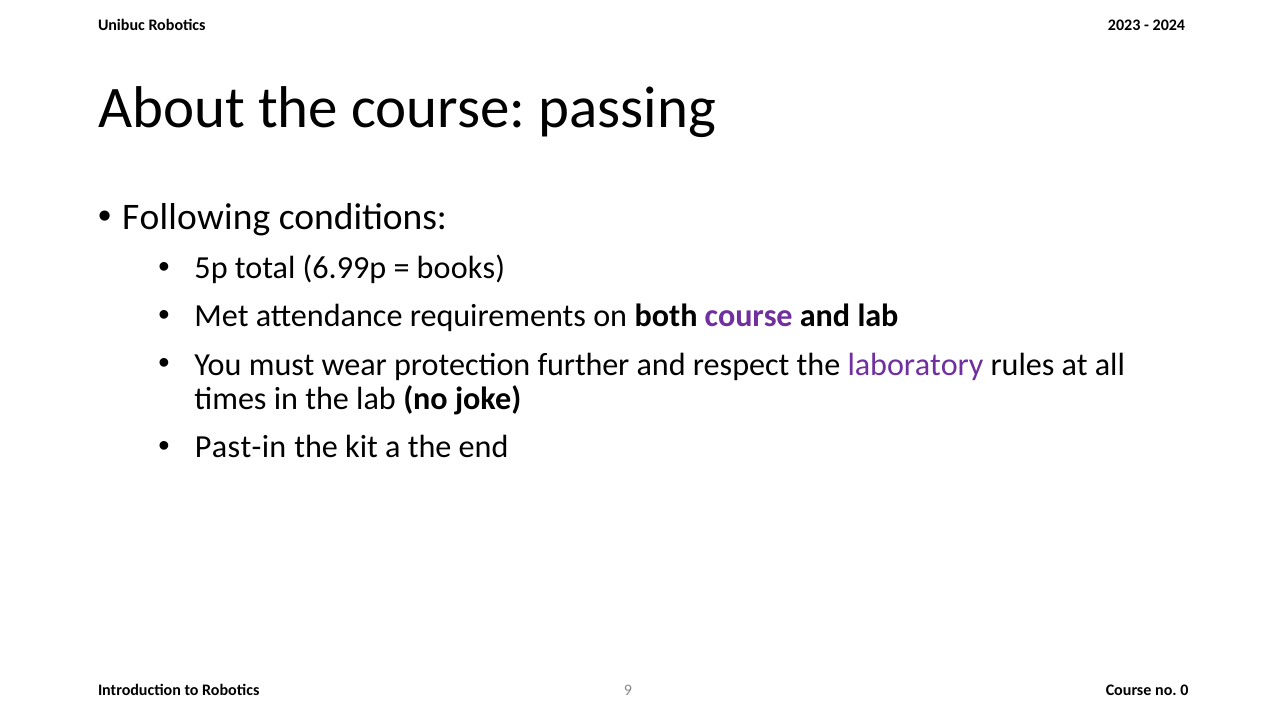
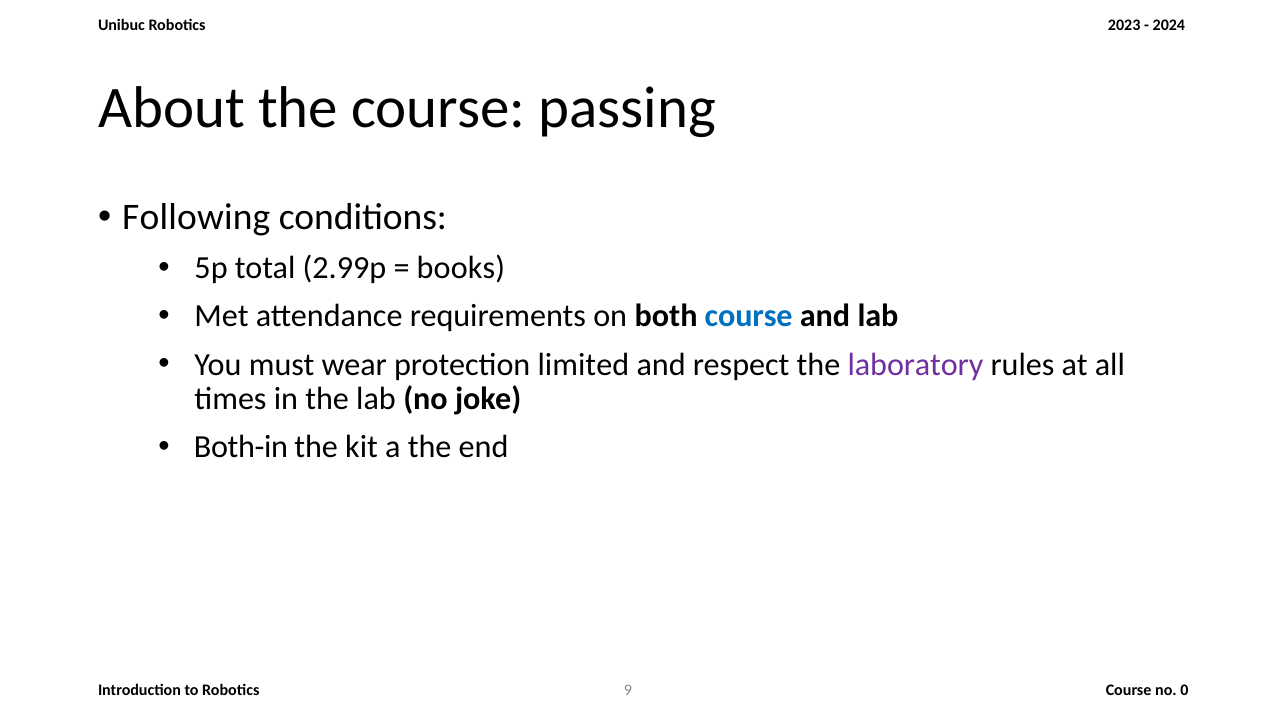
6.99p: 6.99p -> 2.99p (344, 268)
course colour: purple -> blue (749, 317)
further: further -> limited (583, 365)
Past-in: Past-in -> Both-in (241, 447)
